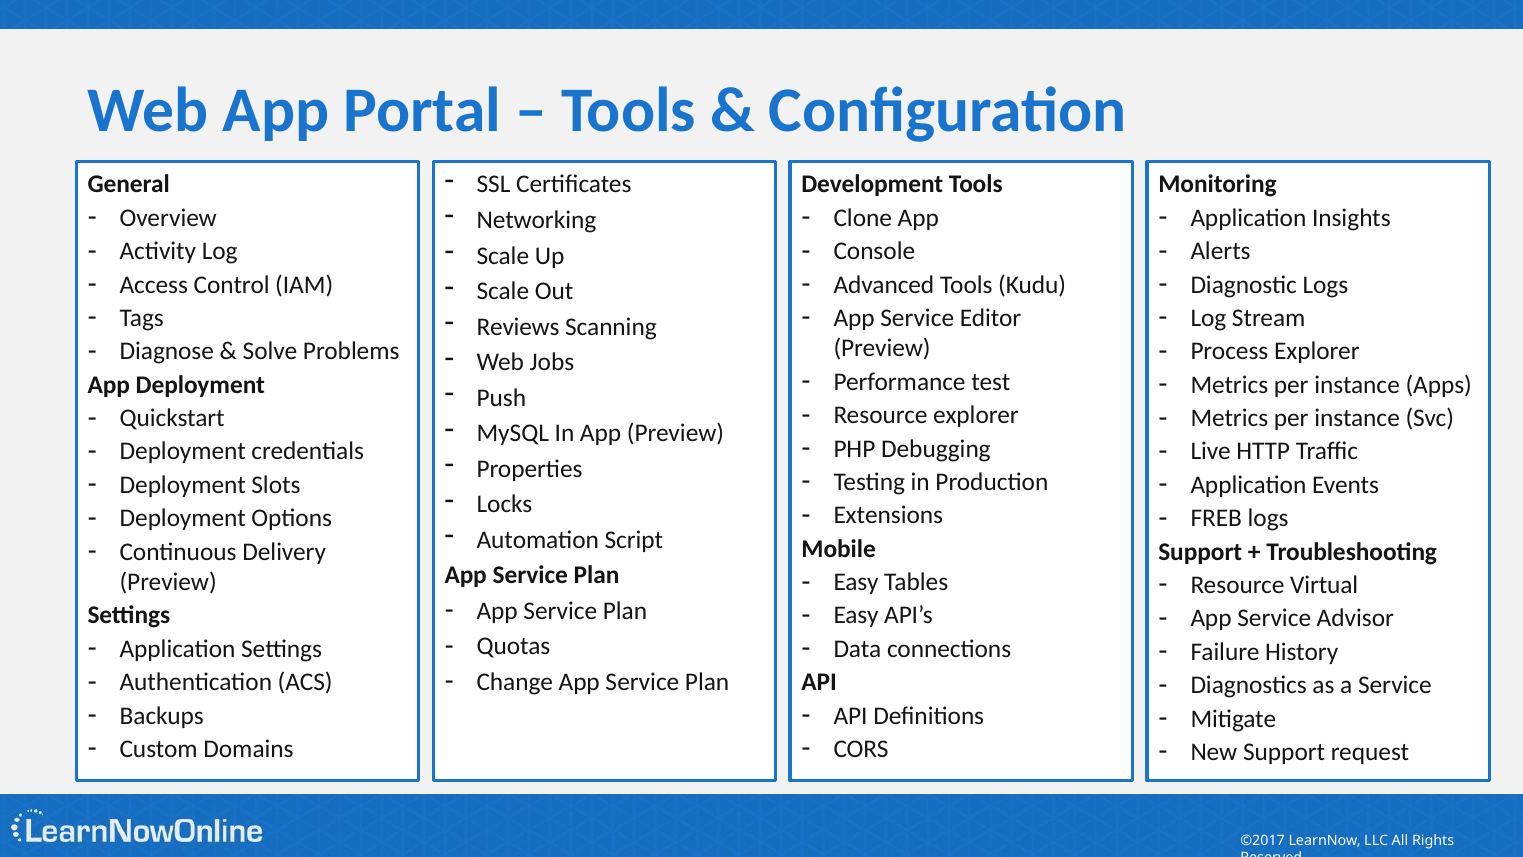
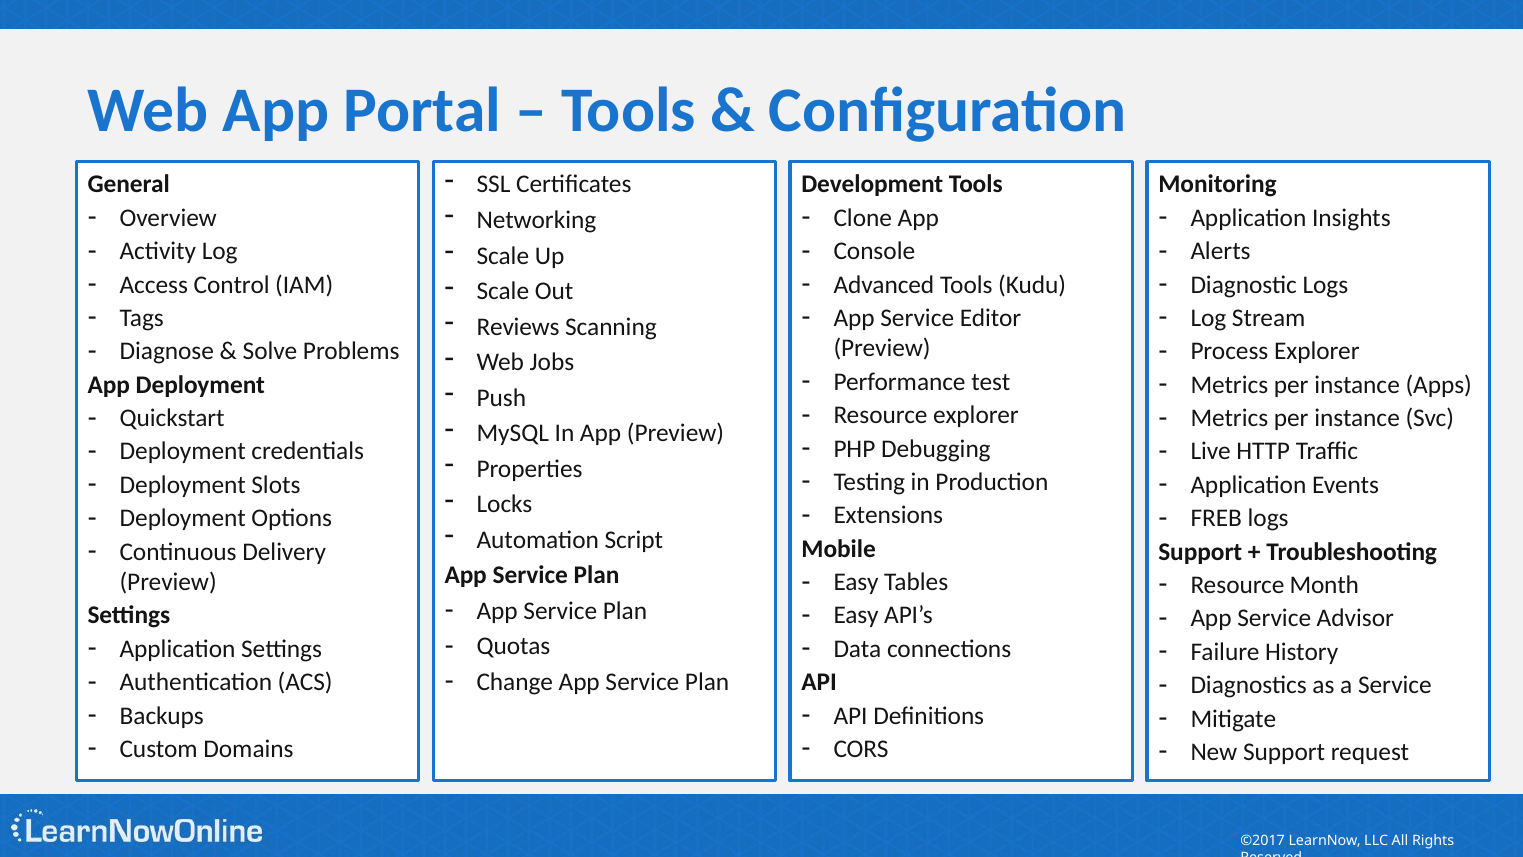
Virtual: Virtual -> Month (1324, 585)
